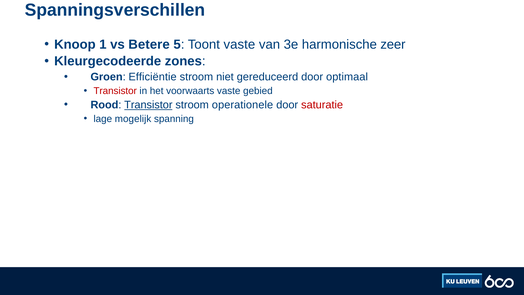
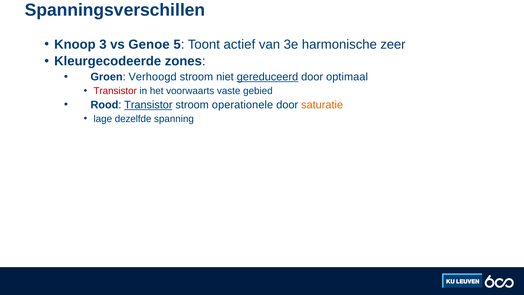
1: 1 -> 3 (103, 44)
Betere: Betere -> Genoe (149, 44)
Toont vaste: vaste -> actief (239, 44)
Efficiëntie: Efficiëntie -> Verhoogd (153, 77)
gereduceerd underline: none -> present (267, 77)
saturatie colour: red -> orange (322, 105)
mogelijk: mogelijk -> dezelfde (133, 119)
